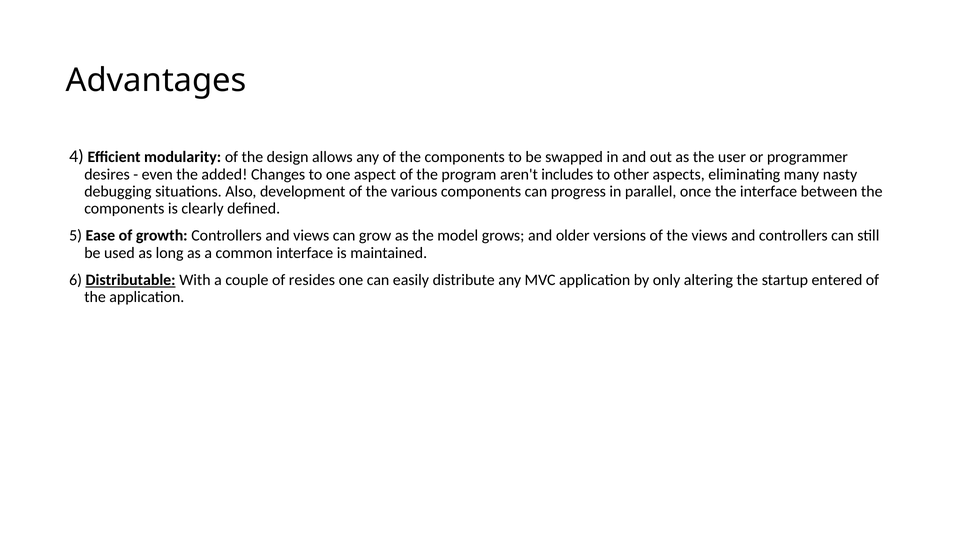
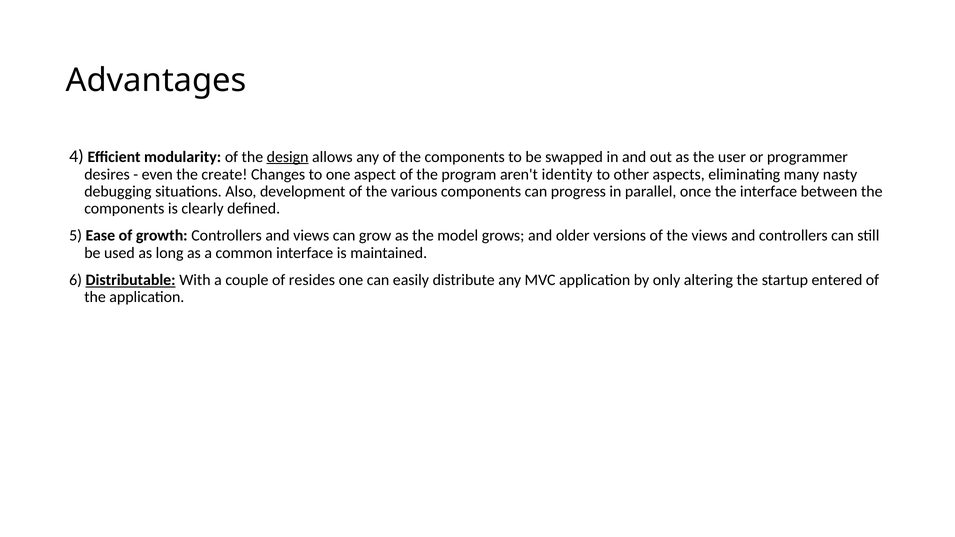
design underline: none -> present (288, 157)
added: added -> create (224, 174)
includes: includes -> identity (567, 174)
